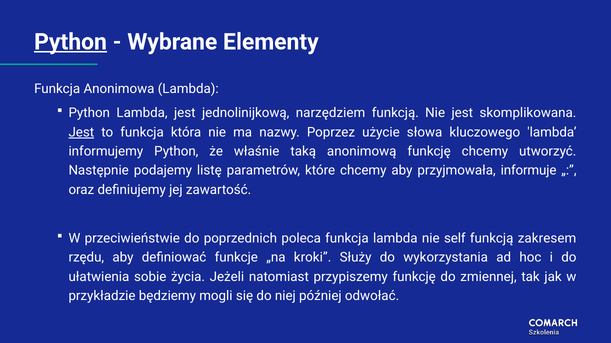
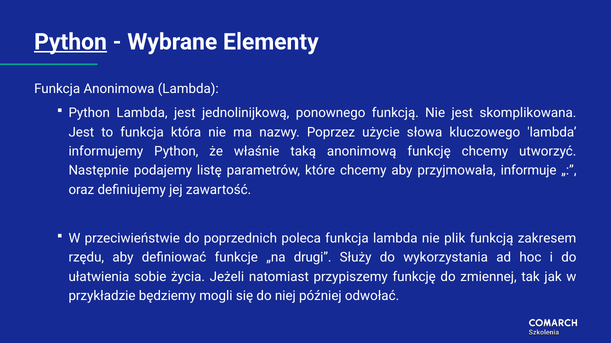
narzędziem: narzędziem -> ponownego (331, 113)
Jest underline: present -> none (81, 132)
self: self -> plik (455, 239)
kroki: kroki -> drugi (313, 258)
